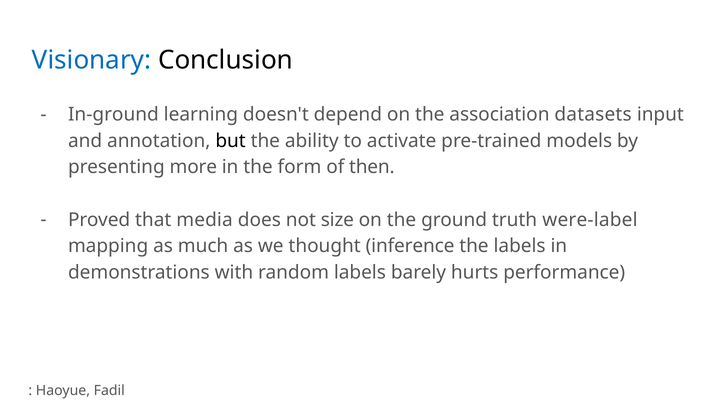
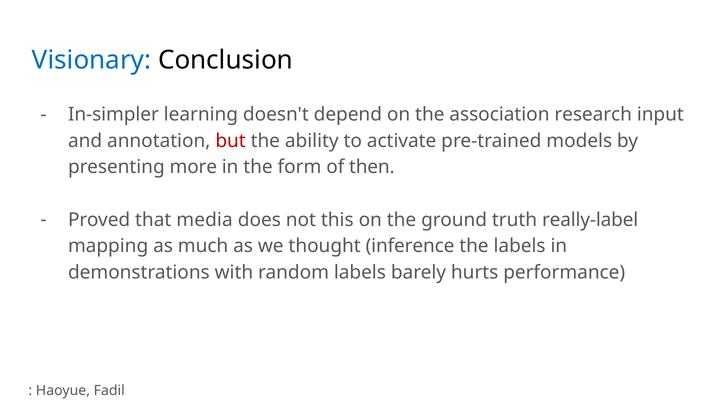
In-ground: In-ground -> In-simpler (113, 115)
datasets: datasets -> research (593, 115)
but colour: black -> red (231, 141)
size: size -> this (337, 220)
were-label: were-label -> really-label (590, 220)
